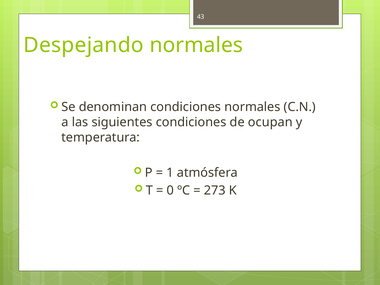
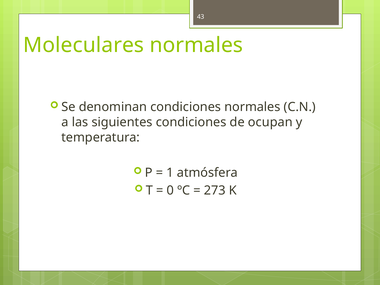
Despejando: Despejando -> Moleculares (84, 45)
